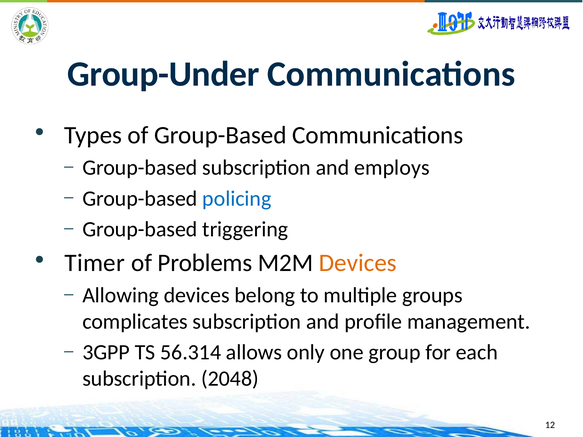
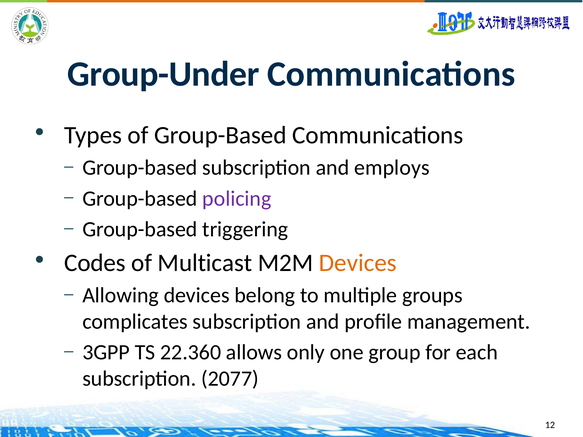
policing colour: blue -> purple (237, 199)
Timer: Timer -> Codes (95, 263)
Problems: Problems -> Multicast (205, 263)
56.314: 56.314 -> 22.360 (191, 353)
2048: 2048 -> 2077 (230, 379)
